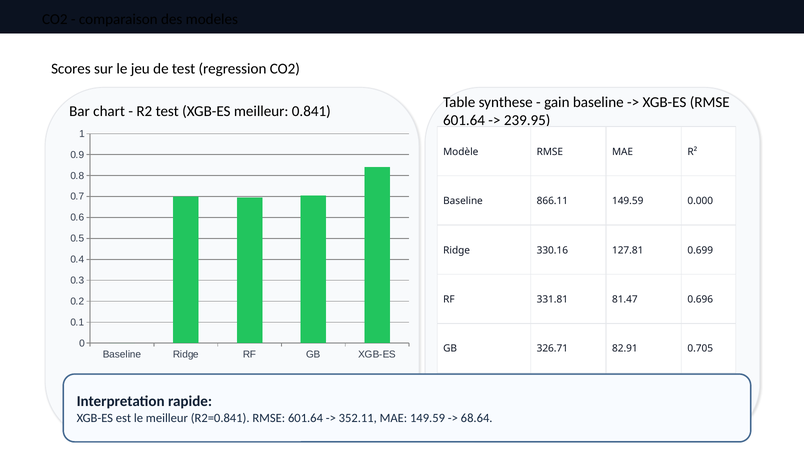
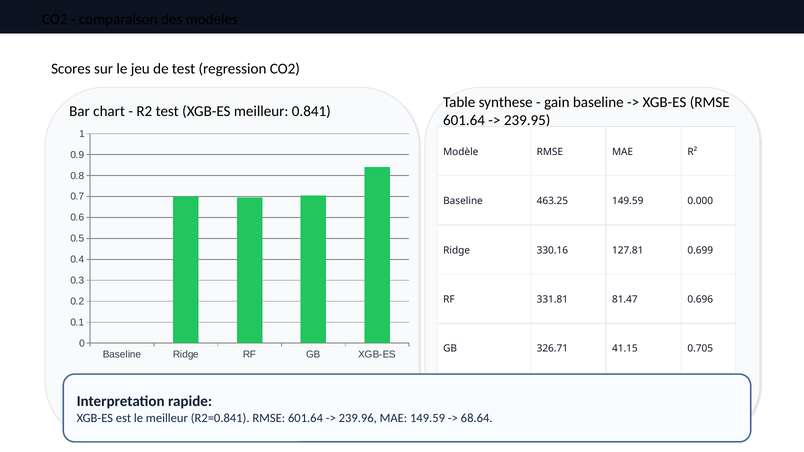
866.11: 866.11 -> 463.25 (552, 201)
82.91: 82.91 -> 41.15 (625, 349)
352.11: 352.11 -> 239.96 (358, 418)
